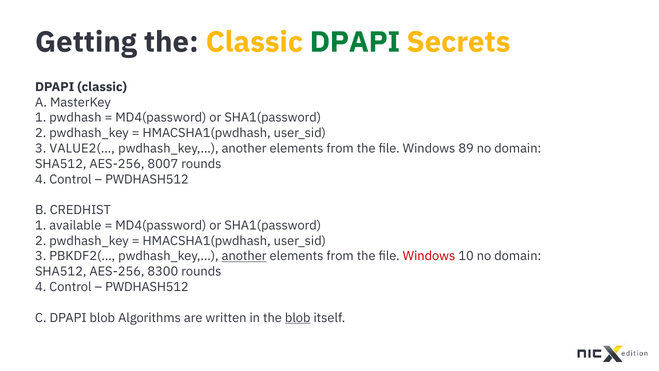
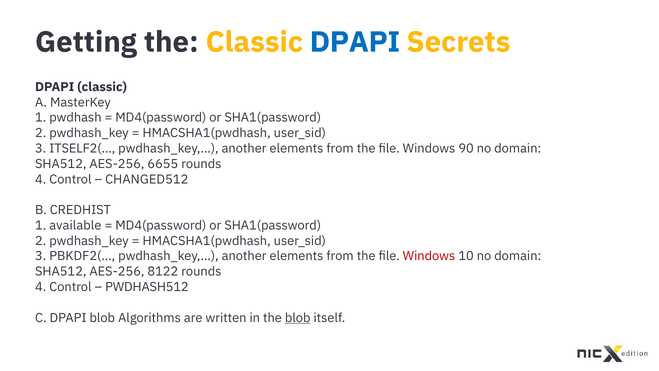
DPAPI colour: green -> blue (355, 42)
VALUE2(…: VALUE2(… -> ITSELF2(… (82, 148)
89: 89 -> 90 (466, 148)
8007: 8007 -> 6655 (163, 164)
PWDHASH512: PWDHASH512 -> CHANGED512 (147, 179)
another underline: present -> none (244, 256)
8300: 8300 -> 8122 (163, 271)
